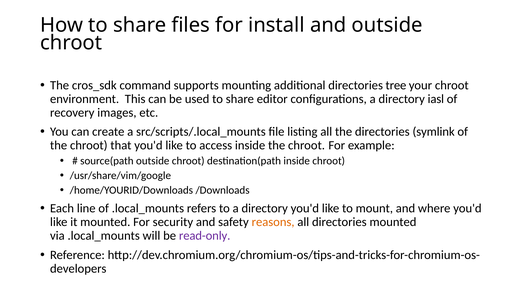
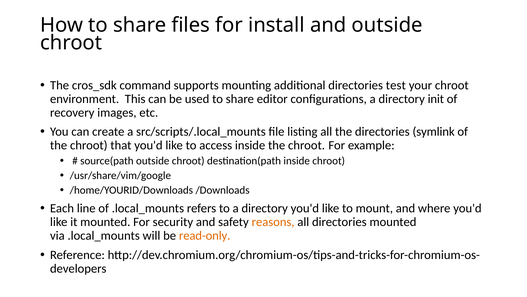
tree: tree -> test (396, 85)
iasl: iasl -> init (436, 99)
read-only colour: purple -> orange (205, 235)
